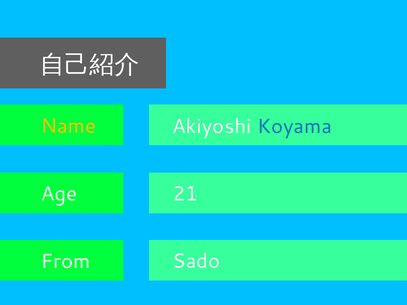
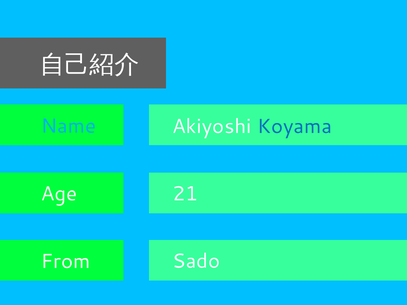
Name colour: yellow -> light blue (68, 126)
